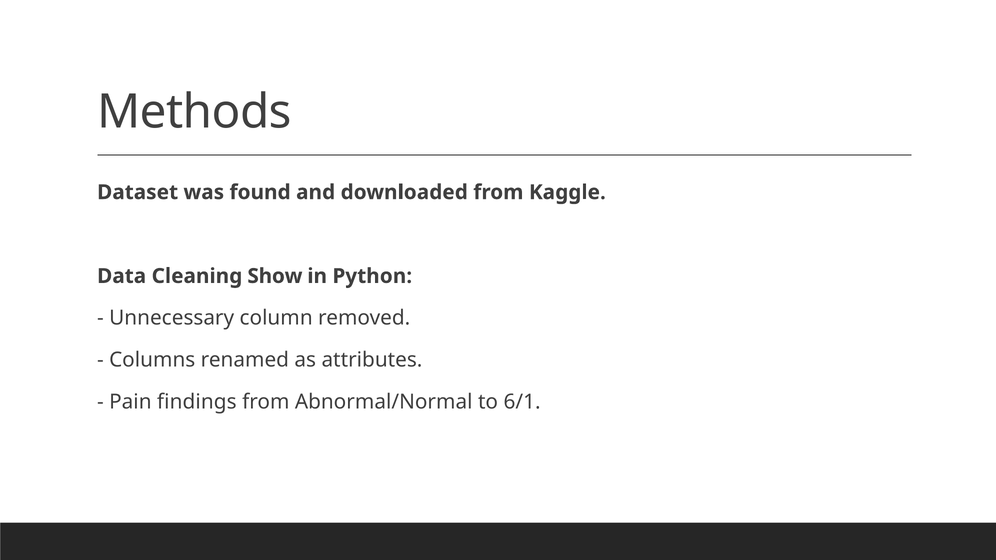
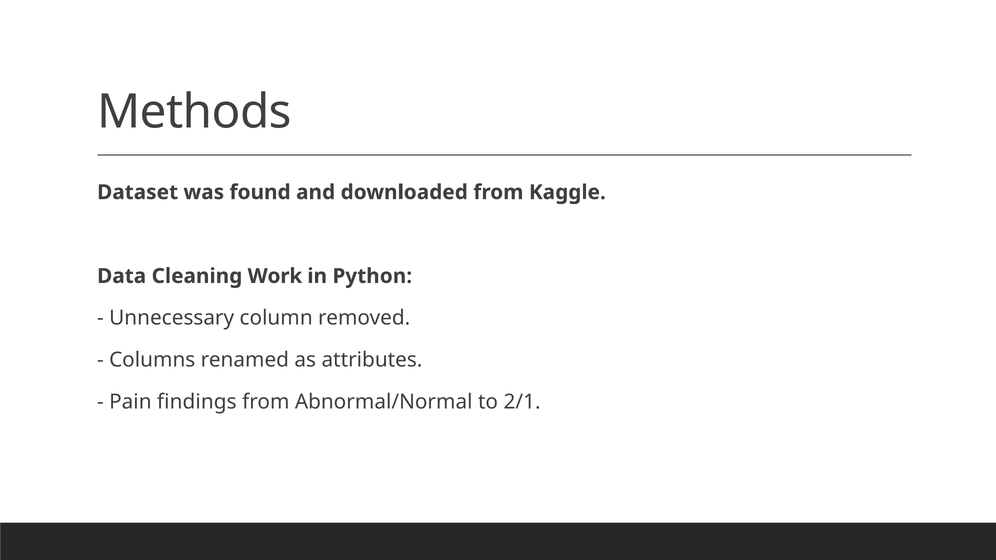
Show: Show -> Work (275, 276)
6/1: 6/1 -> 2/1 (522, 402)
